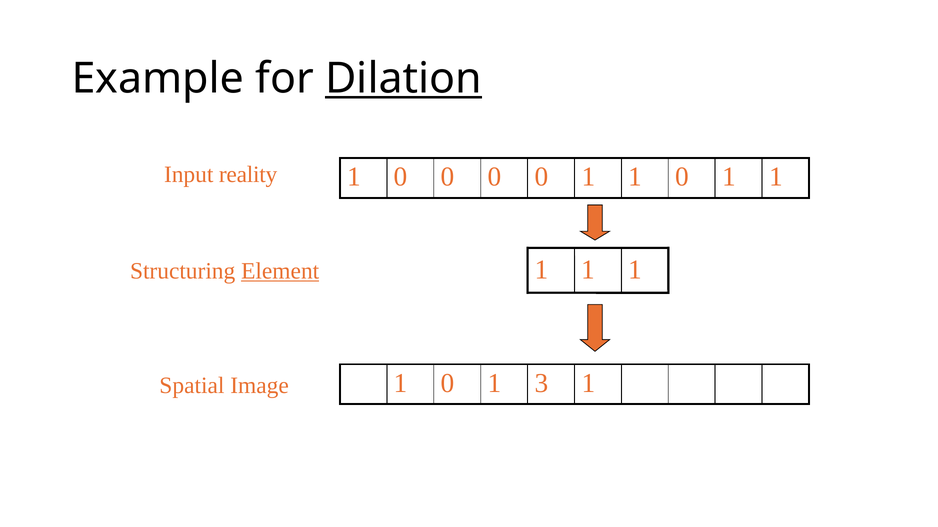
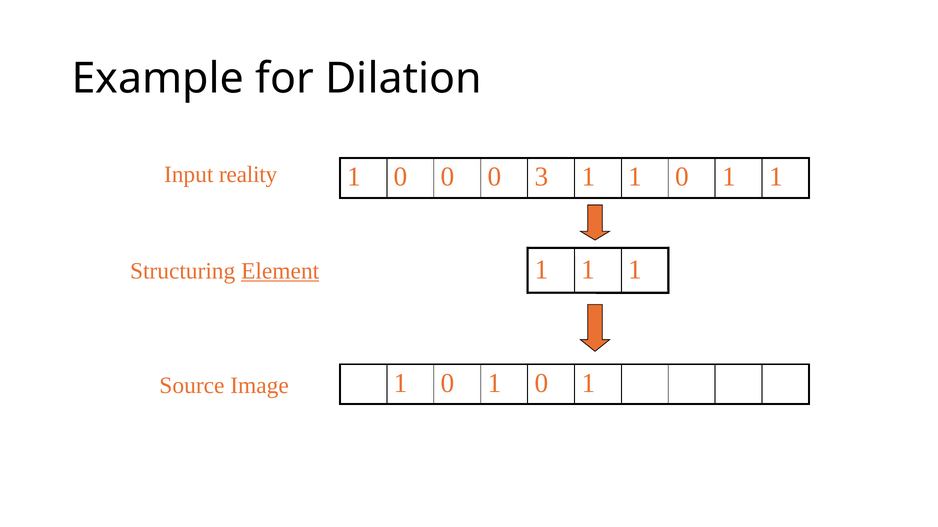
Dilation underline: present -> none (403, 79)
0 0 0 0: 0 -> 3 (541, 177)
0 1 3: 3 -> 0 (541, 384)
Spatial: Spatial -> Source (192, 386)
